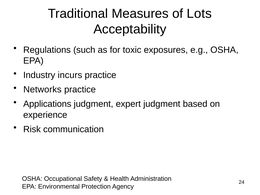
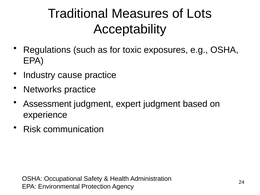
incurs: incurs -> cause (70, 75)
Applications: Applications -> Assessment (47, 104)
